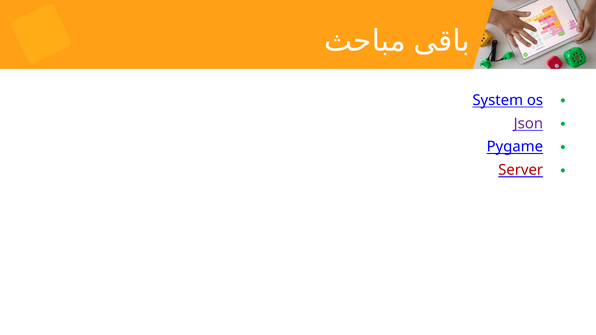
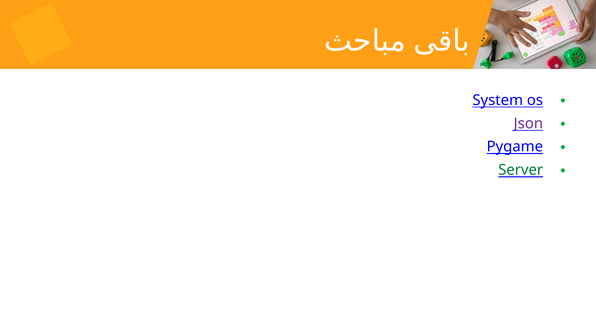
Server colour: red -> green (521, 170)
